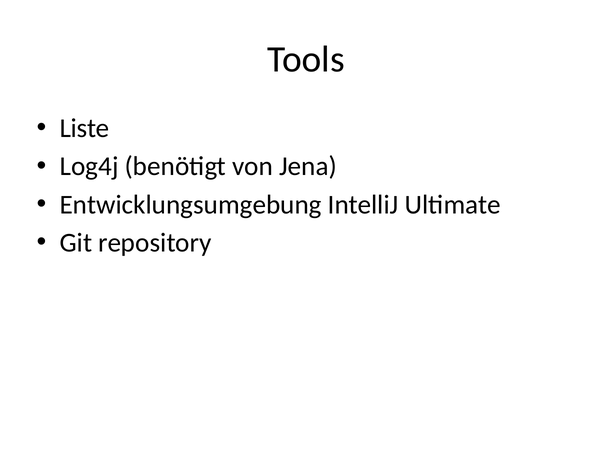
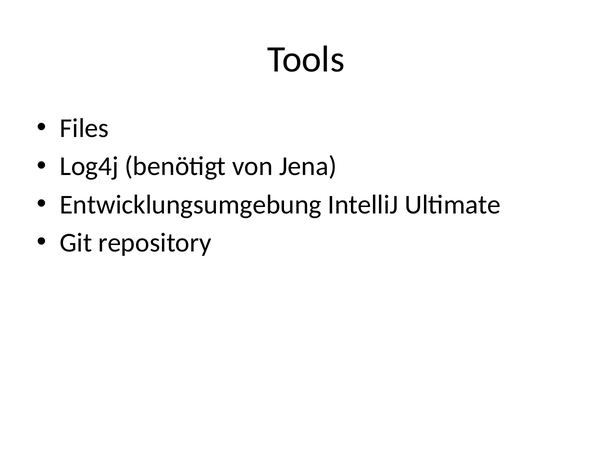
Liste: Liste -> Files (84, 128)
